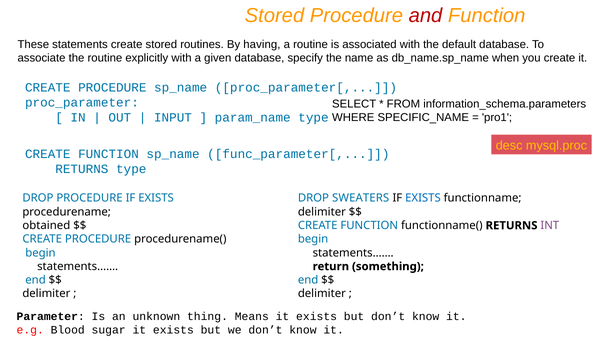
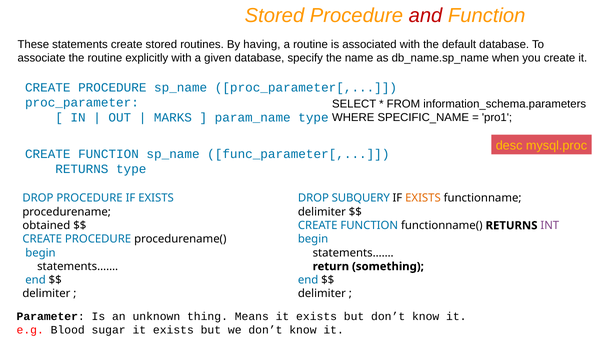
INPUT: INPUT -> MARKS (173, 118)
SWEATERS: SWEATERS -> SUBQUERY (361, 198)
EXISTS colour: blue -> orange (423, 198)
